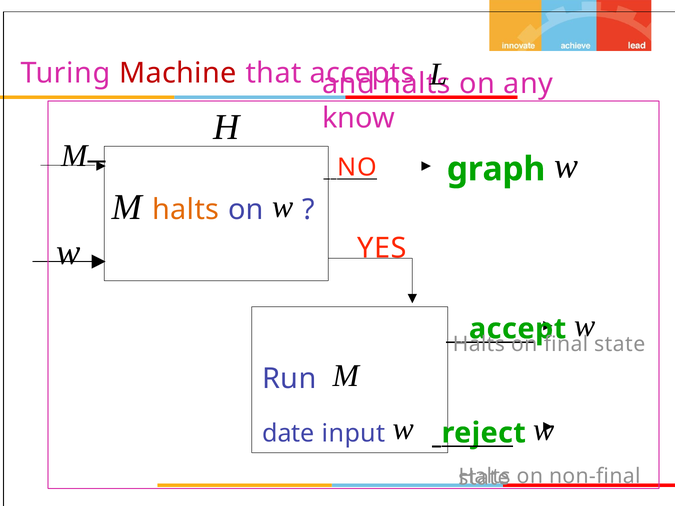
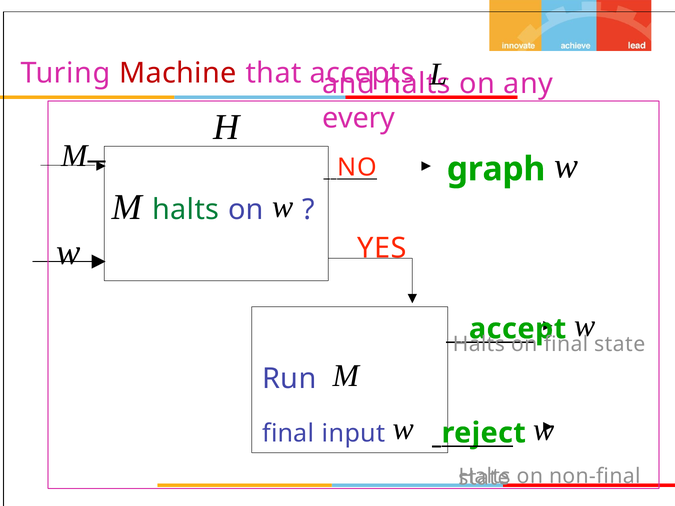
know: know -> every (359, 118)
halts colour: orange -> green (186, 210)
date: date -> final (288, 433)
